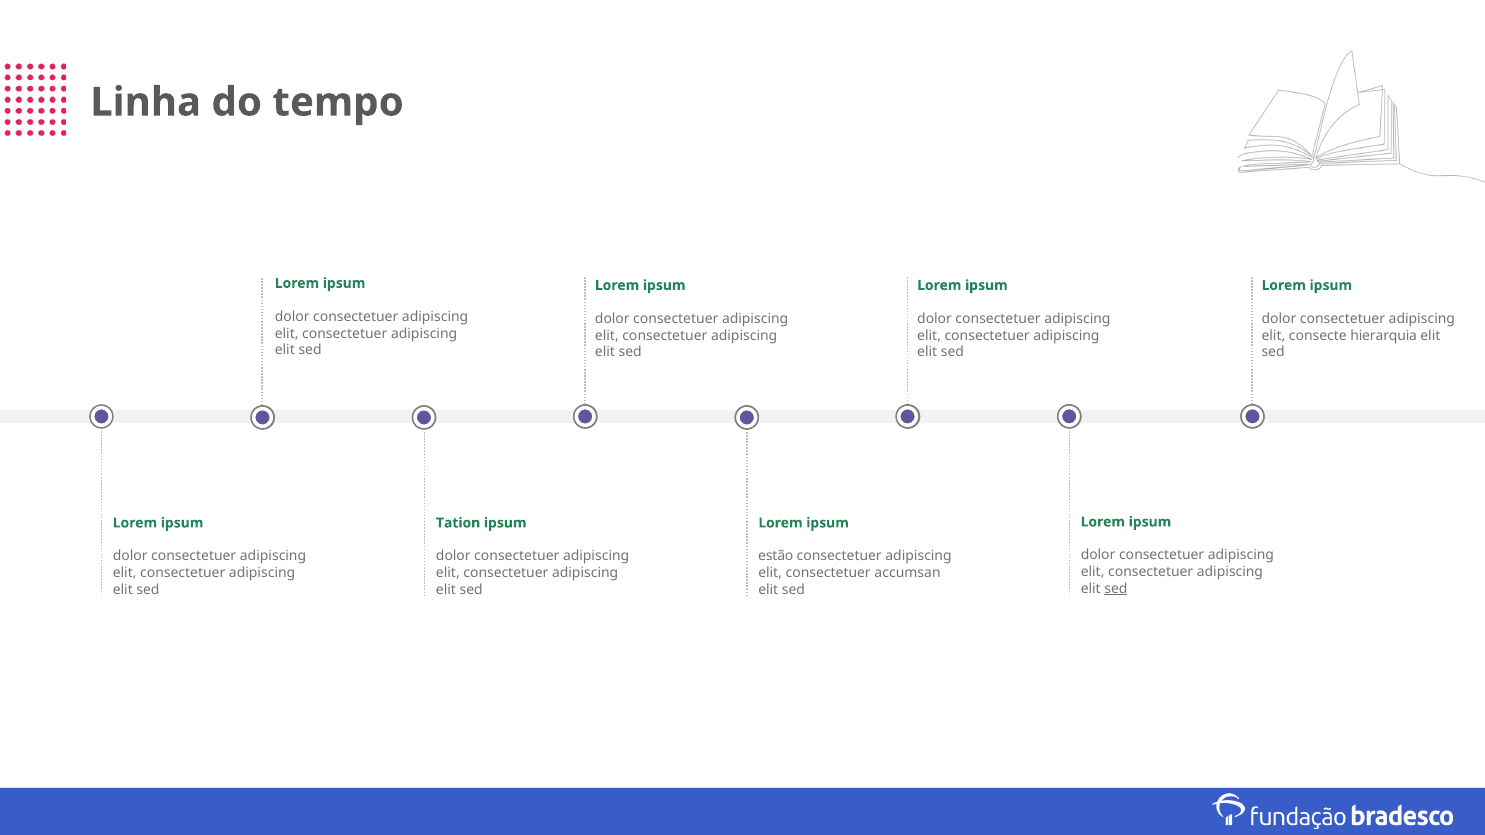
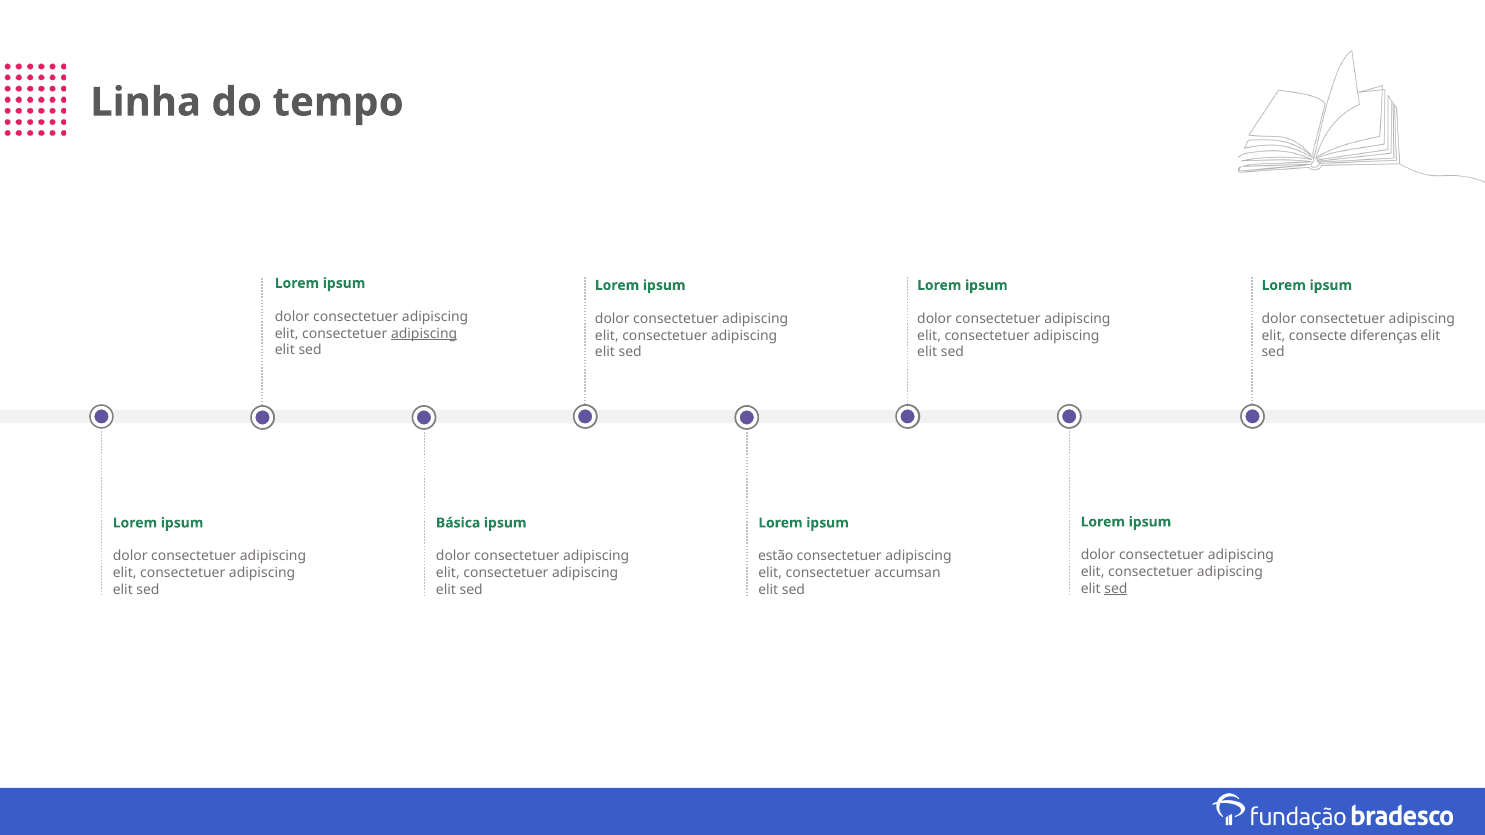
adipiscing underline: none -> present (424, 334)
hierarquia: hierarquia -> diferenças (1384, 336)
Tation: Tation -> Básica (458, 523)
